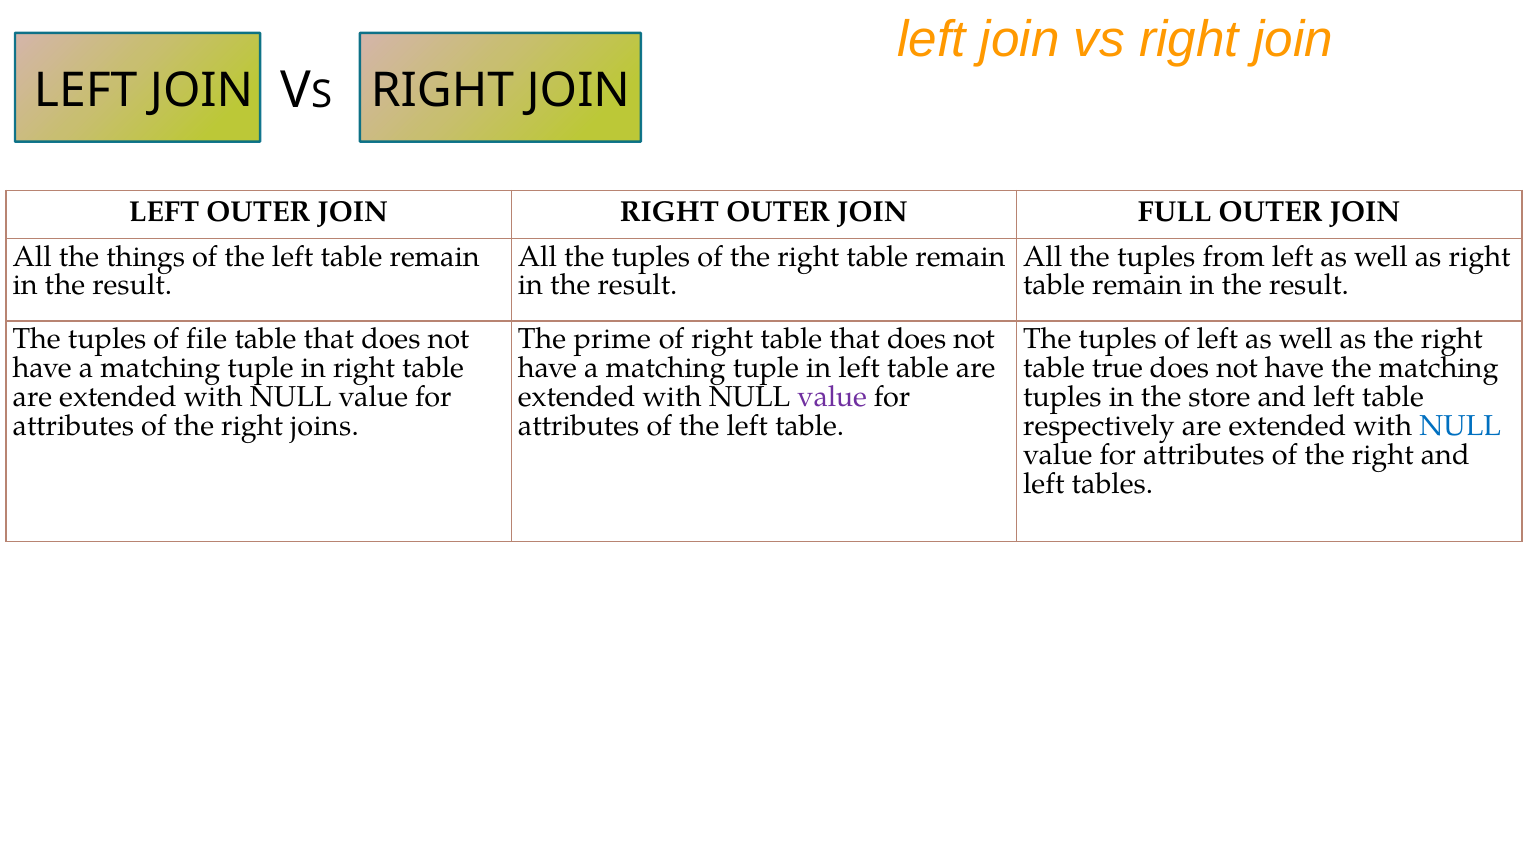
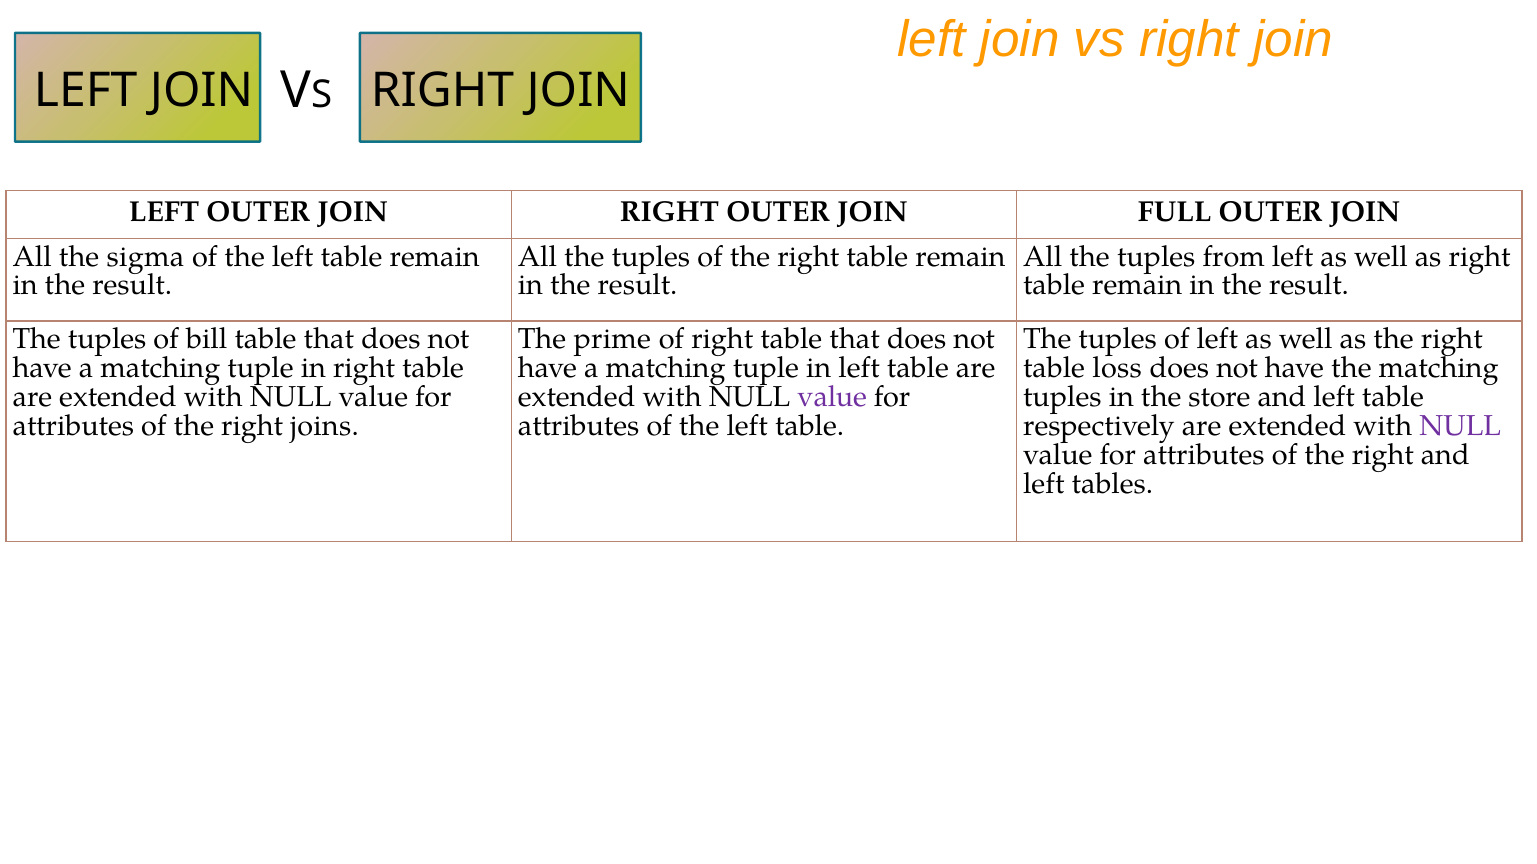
things: things -> sigma (145, 257)
file: file -> bill (207, 339)
true: true -> loss (1117, 368)
NULL colour: blue -> purple (1460, 426)
